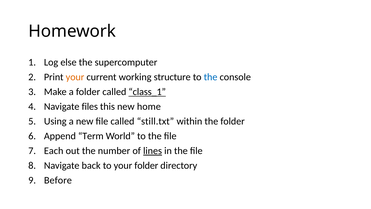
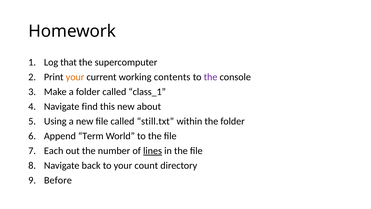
else: else -> that (69, 62)
structure: structure -> contents (172, 77)
the colour: blue -> purple (211, 77)
class_1 underline: present -> none (147, 92)
files: files -> find (90, 106)
home: home -> about (149, 106)
your folder: folder -> count (146, 165)
